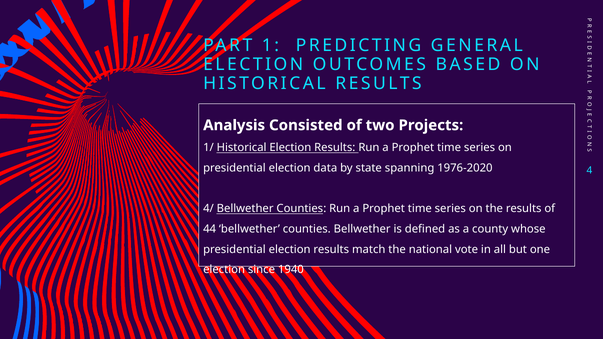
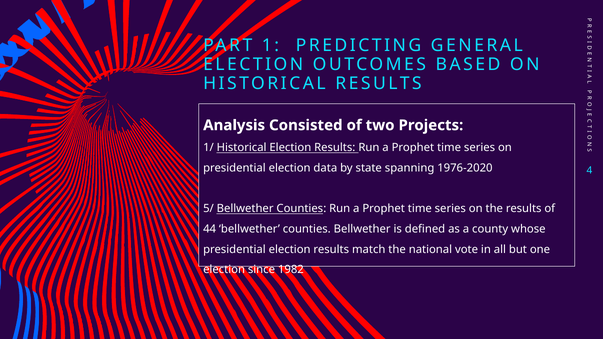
4/: 4/ -> 5/ (208, 209)
1940: 1940 -> 1982 (291, 270)
